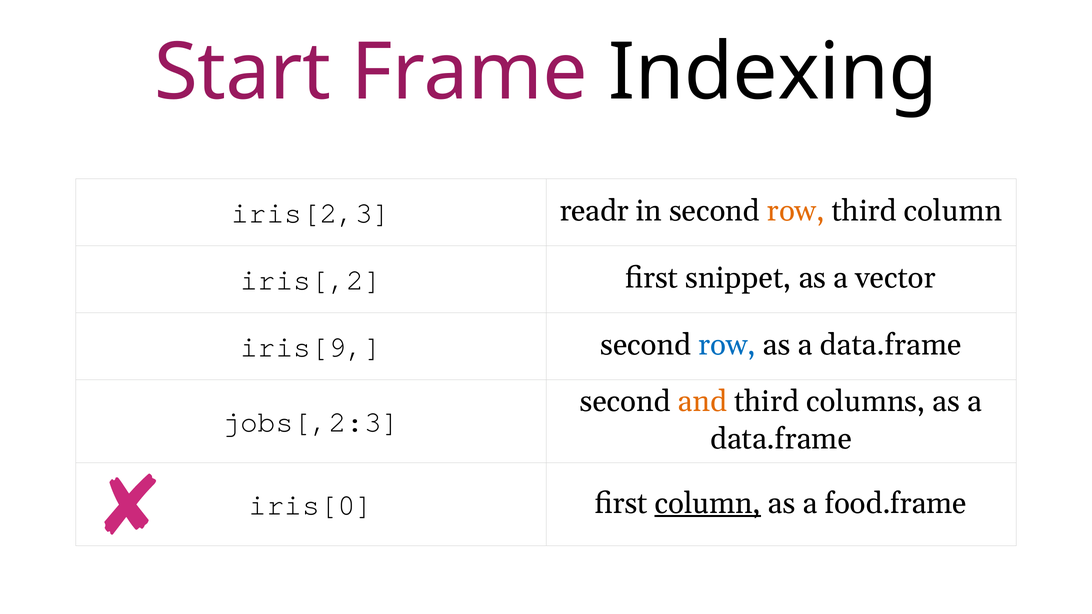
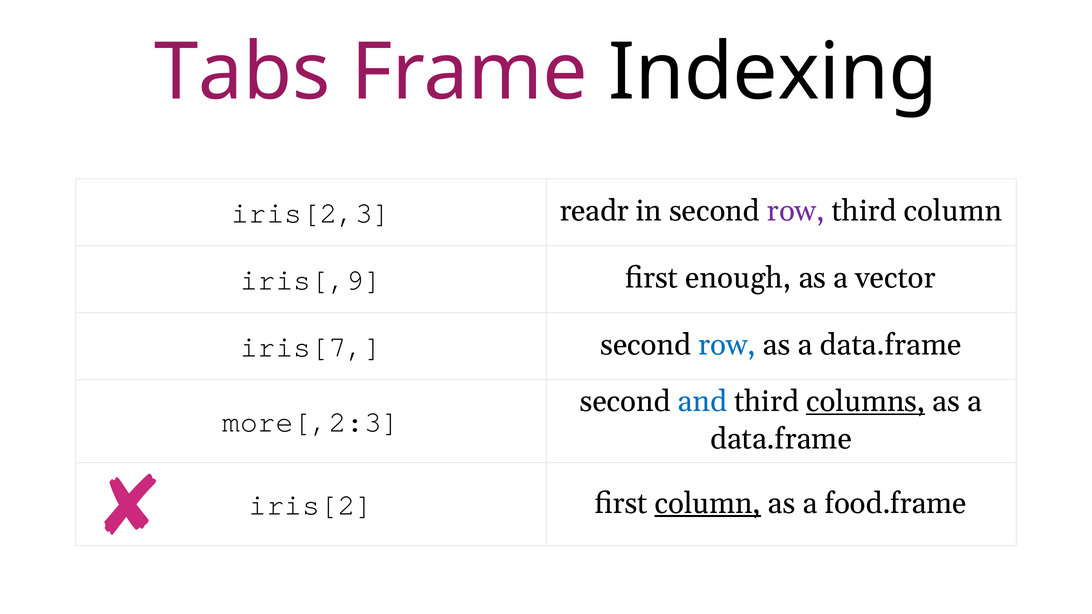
Start: Start -> Tabs (242, 73)
row colour: orange -> purple (796, 211)
iris[,2: iris[,2 -> iris[,9 (311, 280)
snippet: snippet -> enough (738, 278)
iris[9: iris[9 -> iris[7 (311, 347)
and colour: orange -> blue (702, 402)
columns underline: none -> present (866, 402)
jobs[,2:3: jobs[,2:3 -> more[,2:3 (311, 422)
iris[0: iris[0 -> iris[2 (311, 505)
